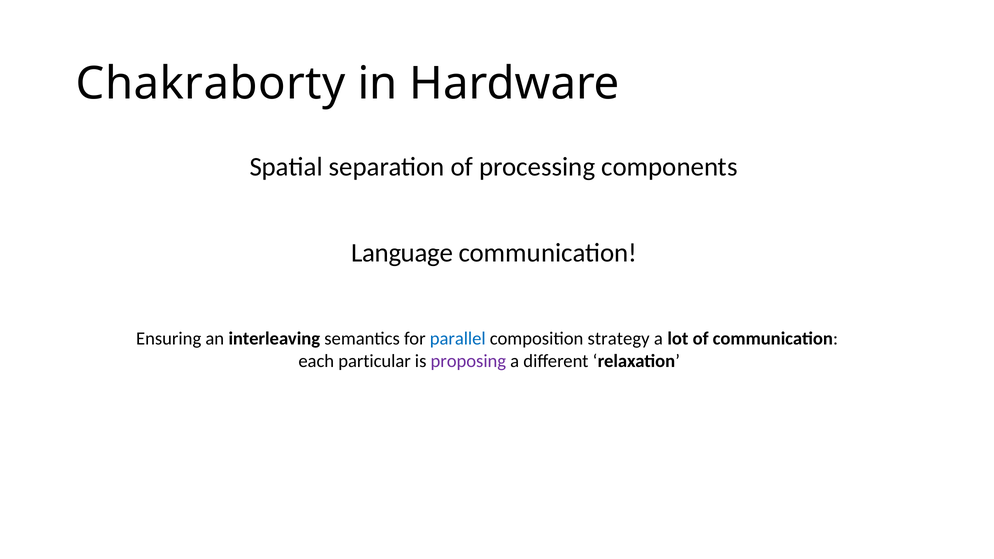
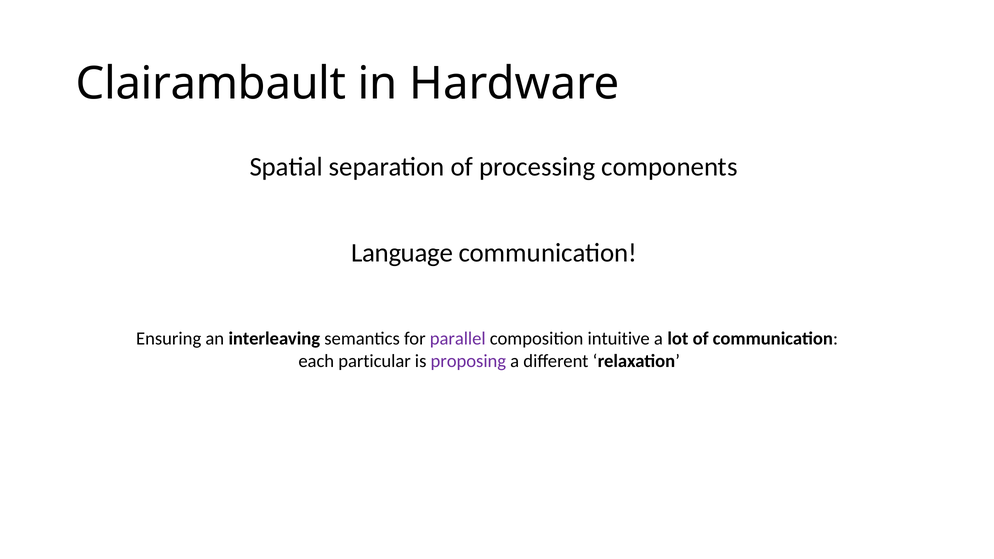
Chakraborty: Chakraborty -> Clairambault (211, 83)
parallel colour: blue -> purple (458, 339)
strategy: strategy -> intuitive (619, 339)
